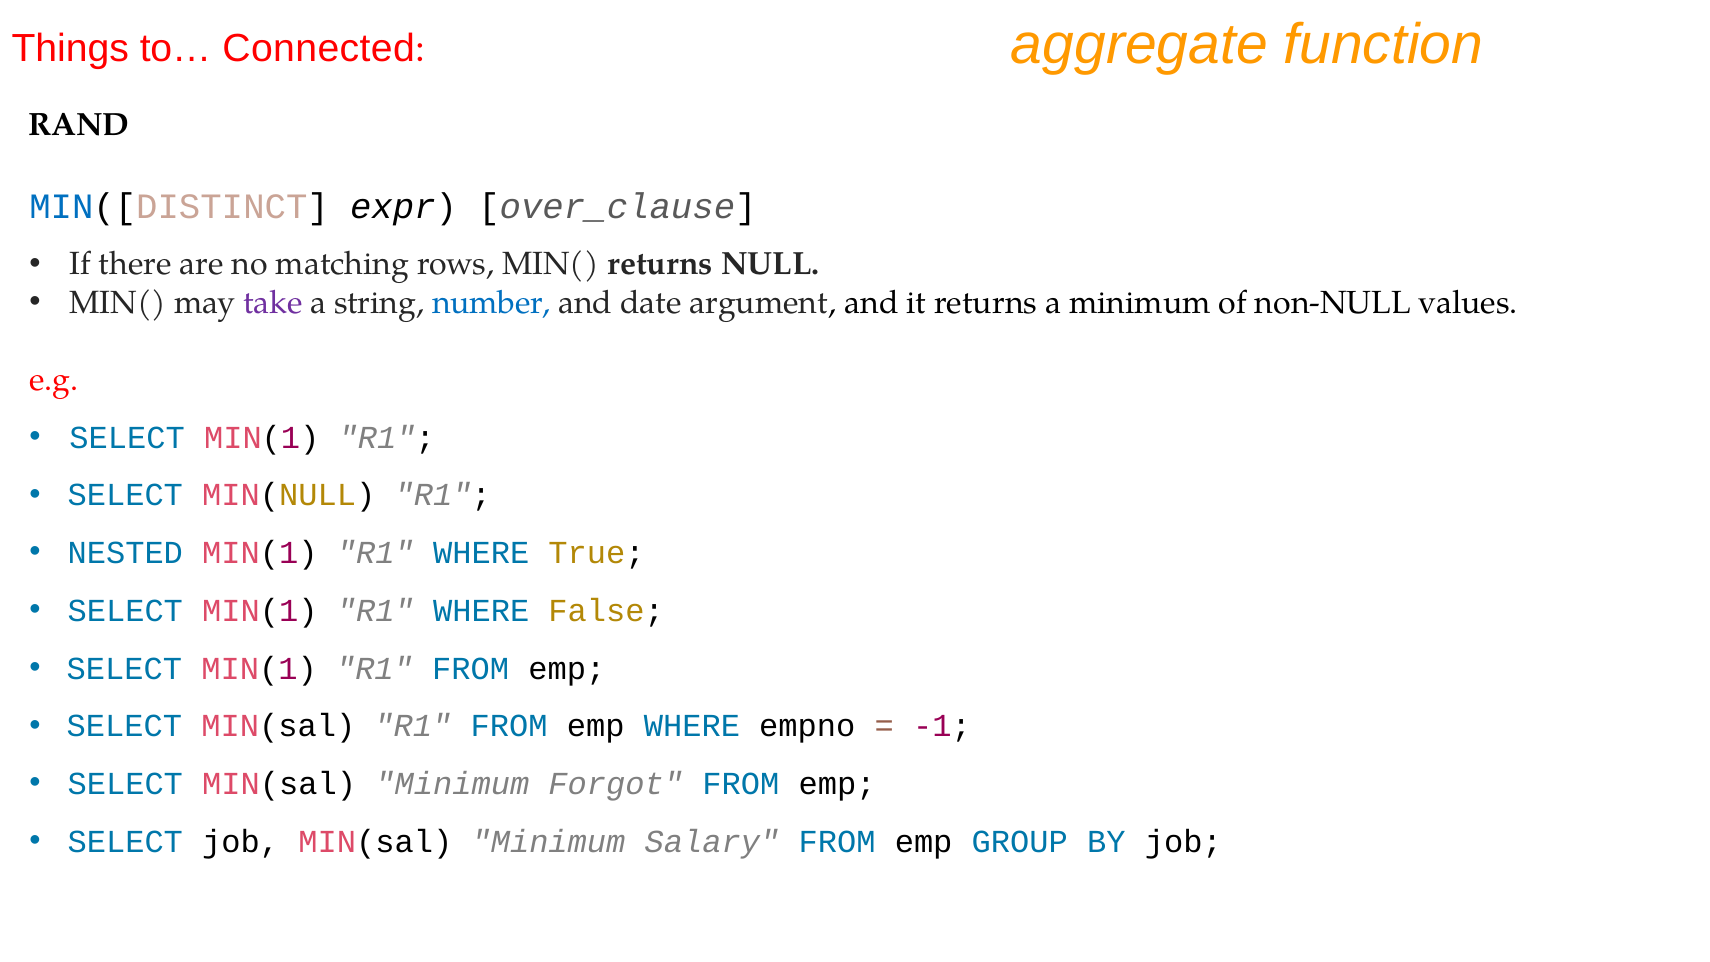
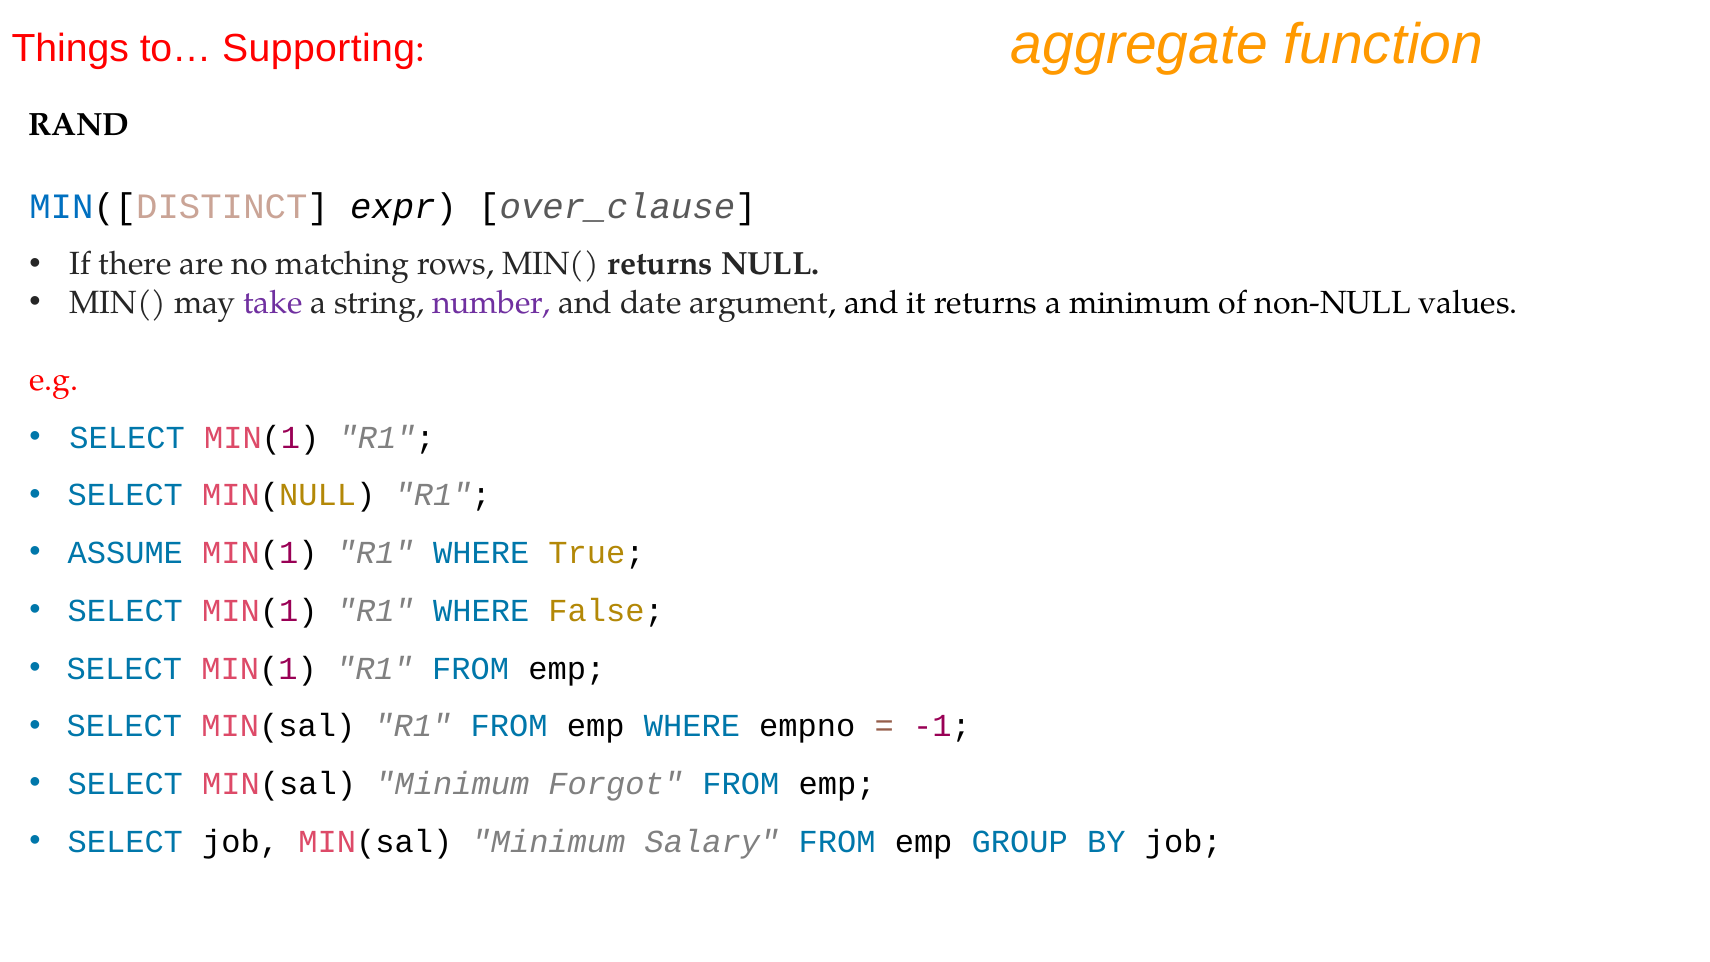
Connected: Connected -> Supporting (319, 49)
number colour: blue -> purple (491, 303)
NESTED: NESTED -> ASSUME (125, 553)
